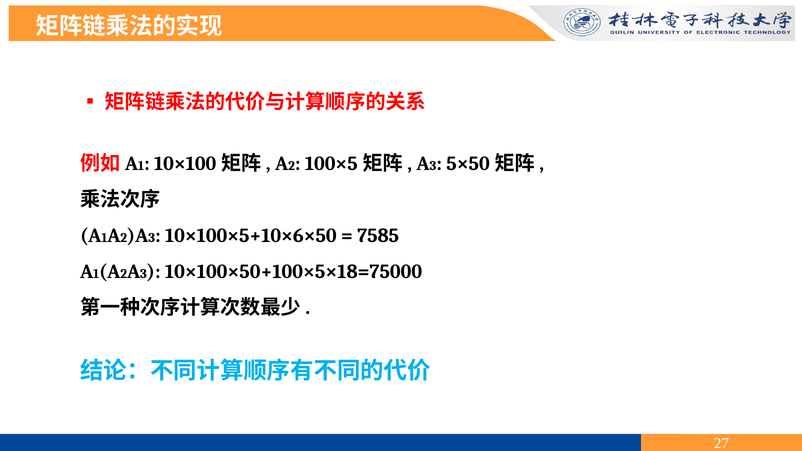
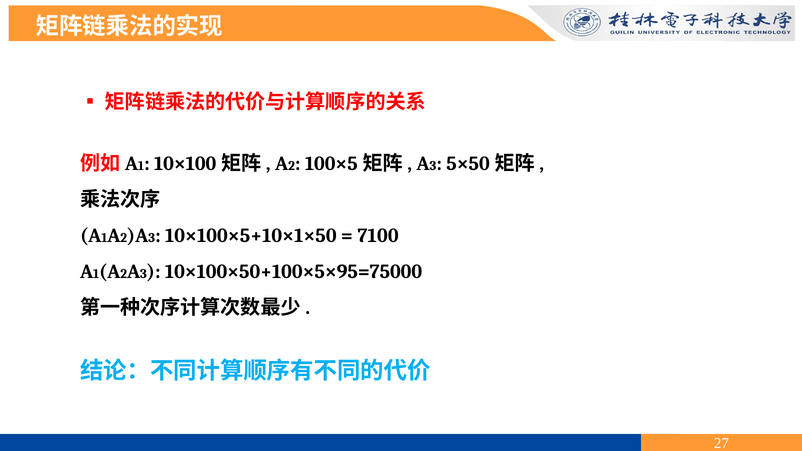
10×100×5+10×6×50: 10×100×5+10×6×50 -> 10×100×5+10×1×50 (251, 236)
7585: 7585 -> 7100 (378, 236)
10×100×50+100×5×18=75000: 10×100×50+100×5×18=75000 -> 10×100×50+100×5×95=75000 (294, 272)
